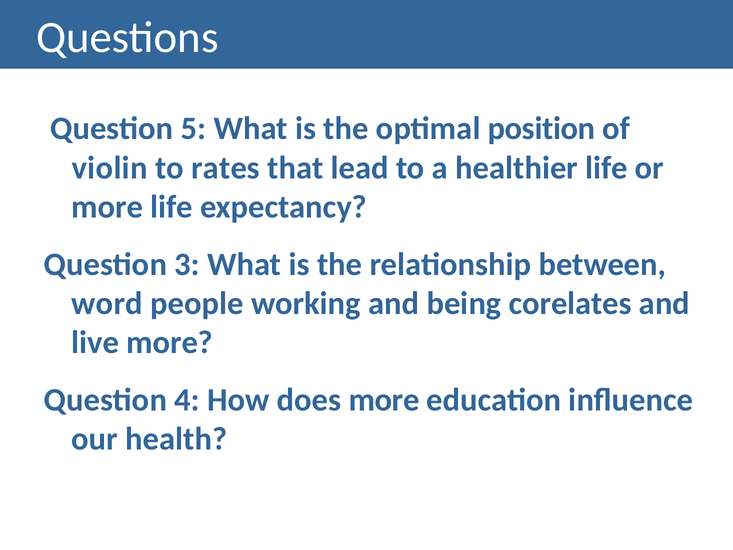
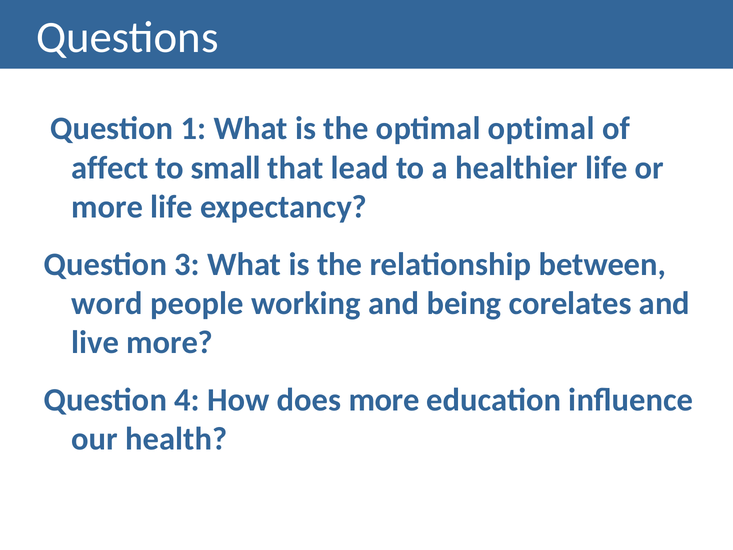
5: 5 -> 1 (193, 129)
optimal position: position -> optimal (541, 129)
violin: violin -> affect (110, 168)
rates: rates -> small (226, 168)
